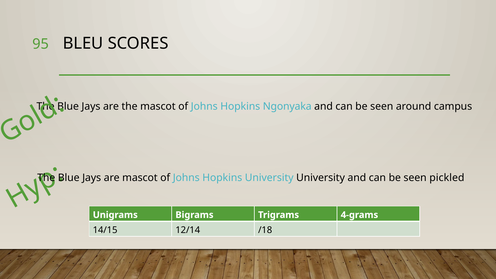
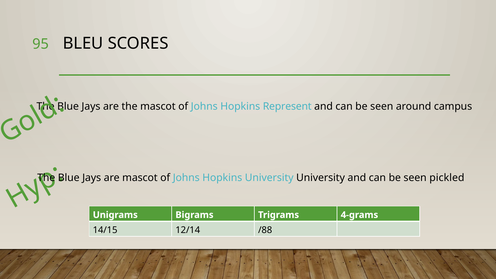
Ngonyaka: Ngonyaka -> Represent (287, 106)
/18: /18 -> /88 (265, 230)
